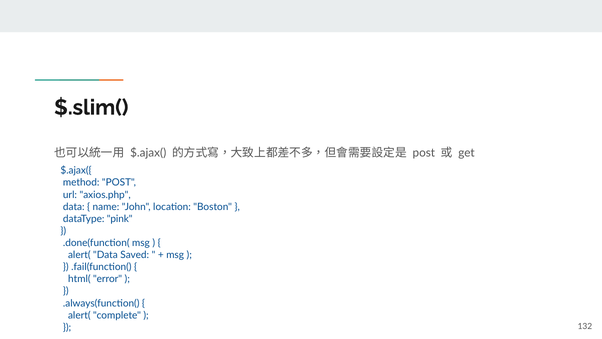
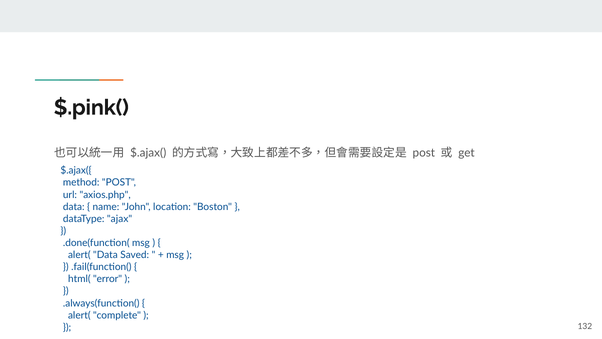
$.slim(: $.slim( -> $.pink( (91, 107)
pink: pink -> ajax (120, 219)
